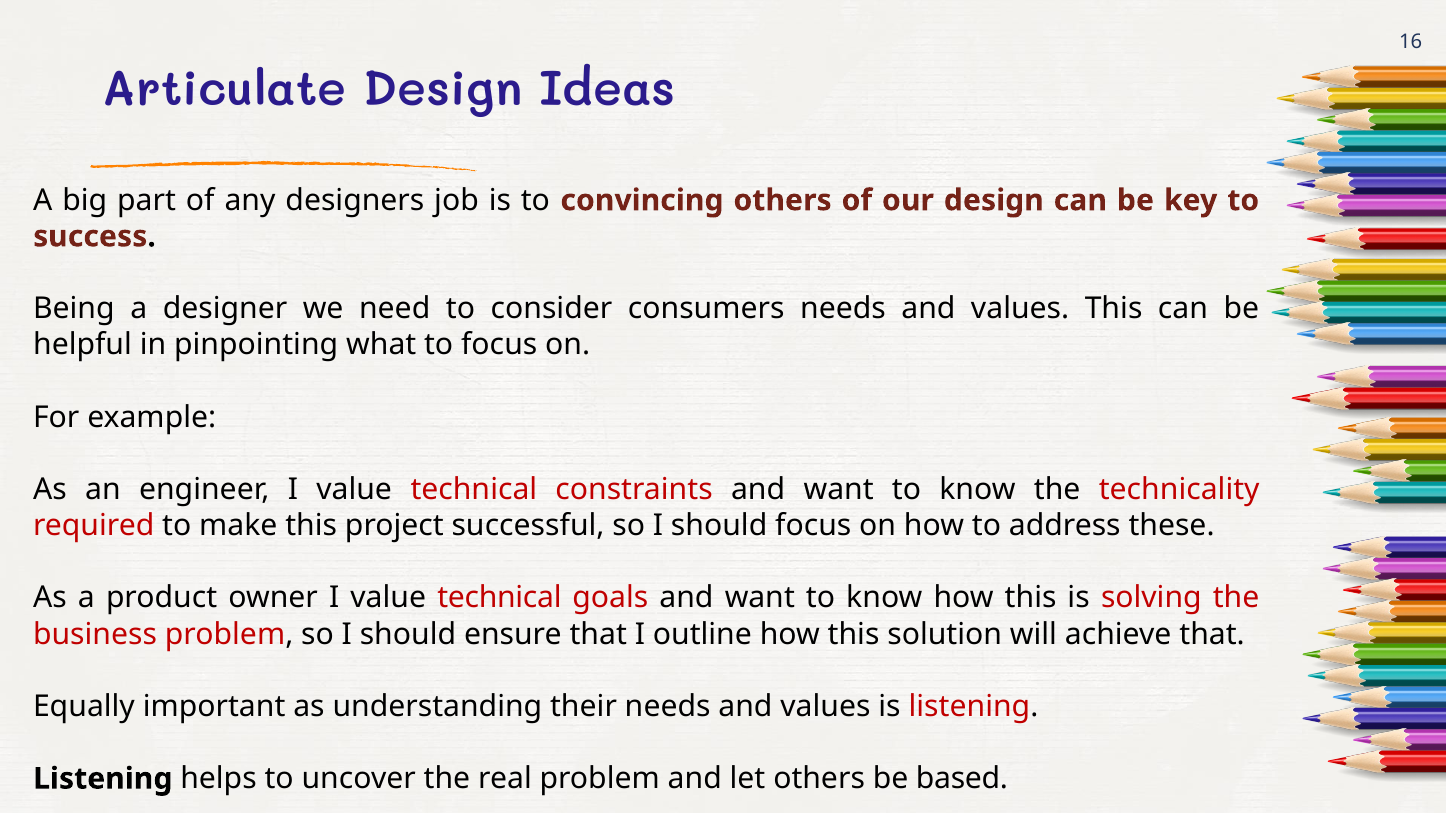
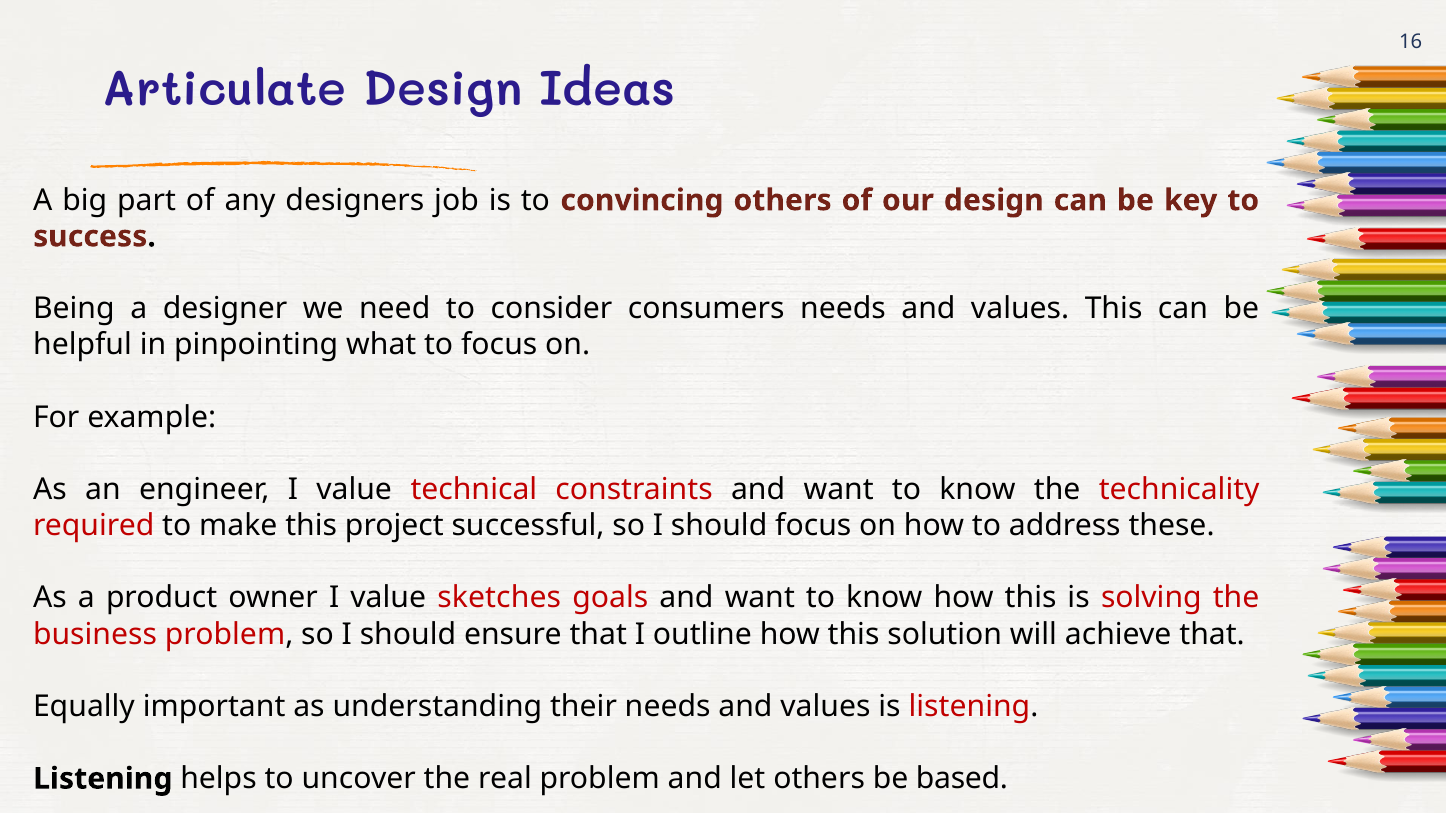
owner I value technical: technical -> sketches (499, 598)
